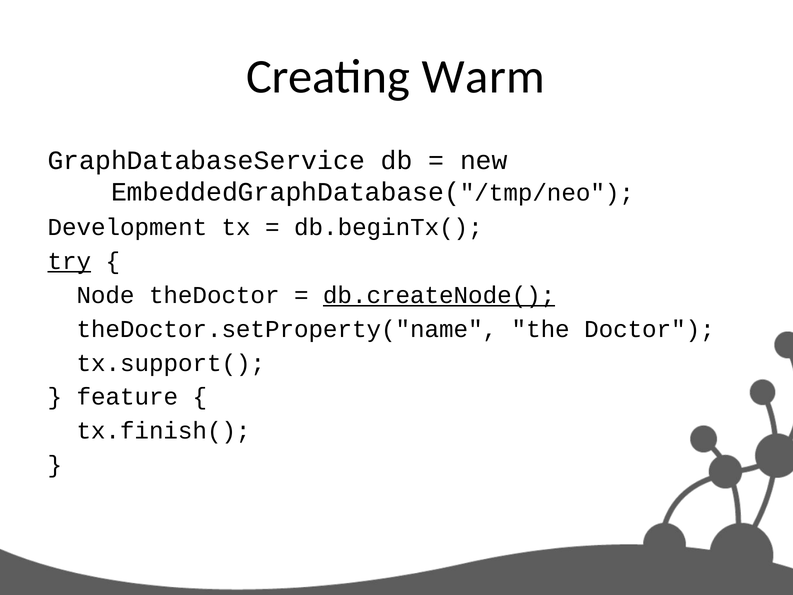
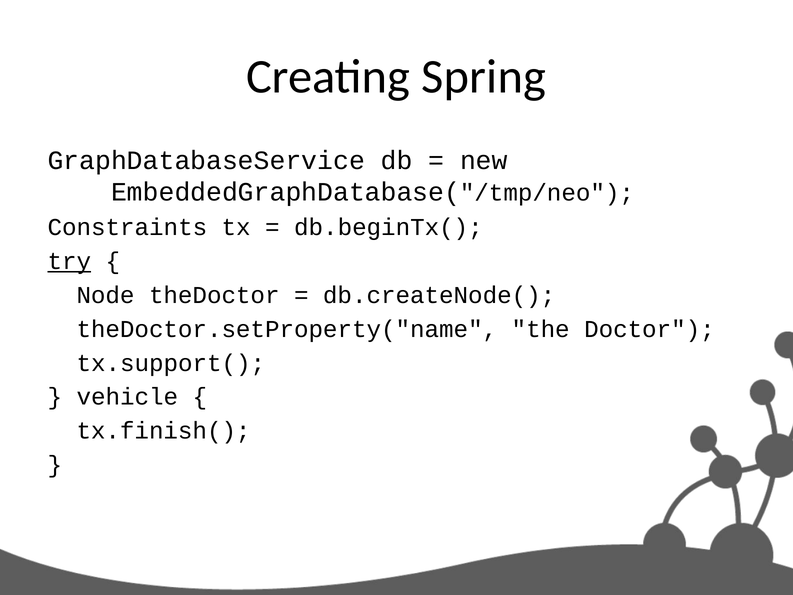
Warm: Warm -> Spring (484, 77)
Development: Development -> Constraints (127, 227)
db.createNode( underline: present -> none (439, 295)
feature: feature -> vehicle (127, 397)
